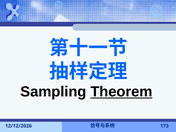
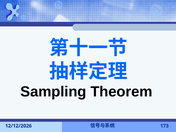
Theorem underline: present -> none (121, 92)
